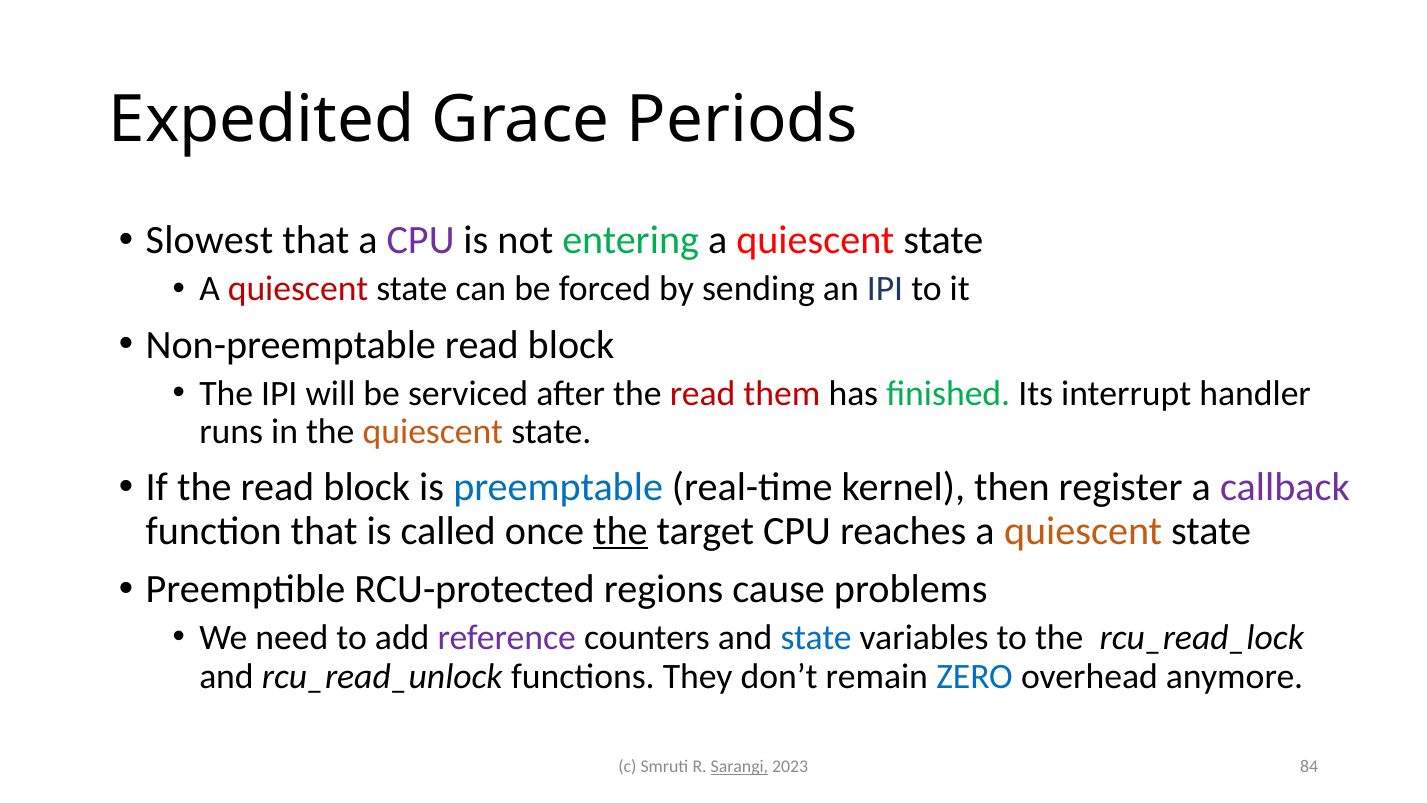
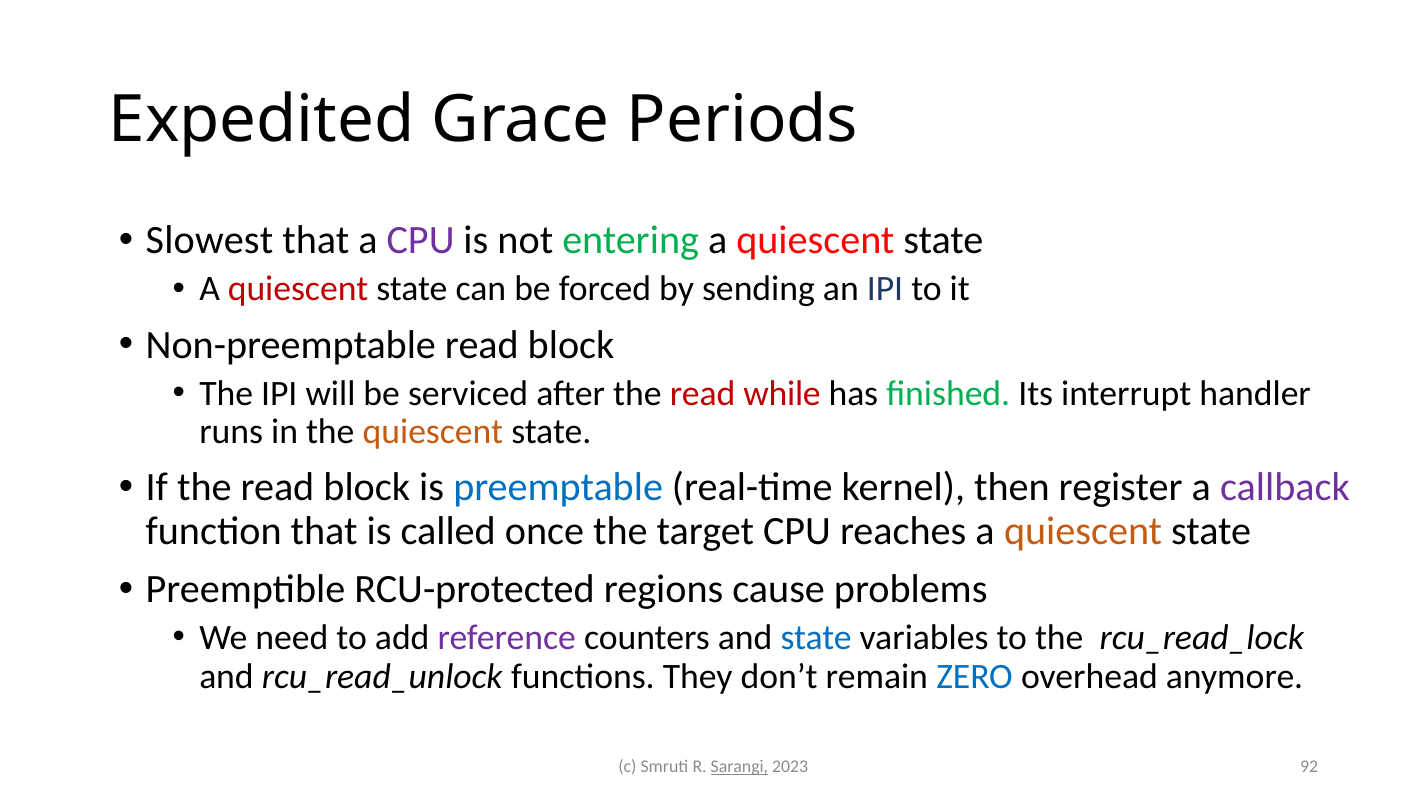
them: them -> while (782, 393)
the underline: present -> none (620, 531)
84: 84 -> 92 (1309, 766)
